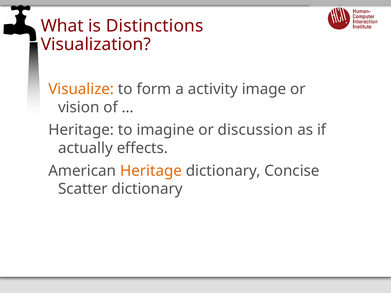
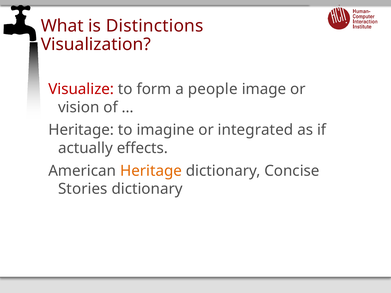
Visualize colour: orange -> red (81, 89)
activity: activity -> people (213, 89)
discussion: discussion -> integrated (255, 130)
Scatter: Scatter -> Stories (83, 189)
